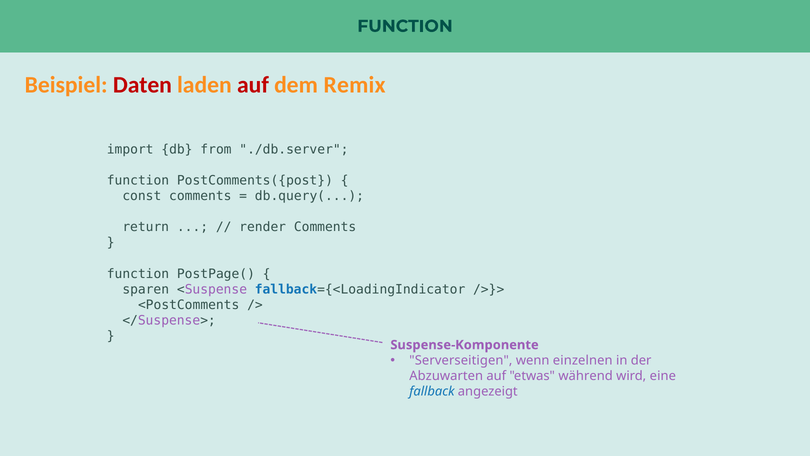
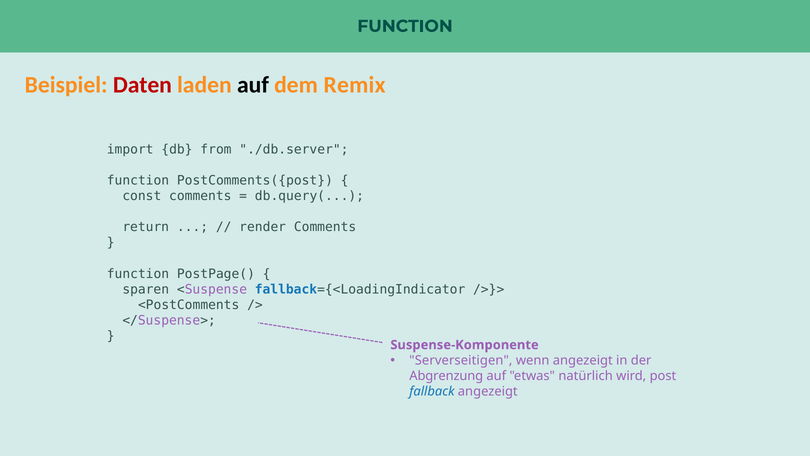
auf colour: red -> black (253, 85)
wenn einzelnen: einzelnen -> angezeigt (583, 360)
Abzuwarten: Abzuwarten -> Abgrenzung (446, 376)
während: während -> natürlich (586, 376)
eine: eine -> post (663, 376)
